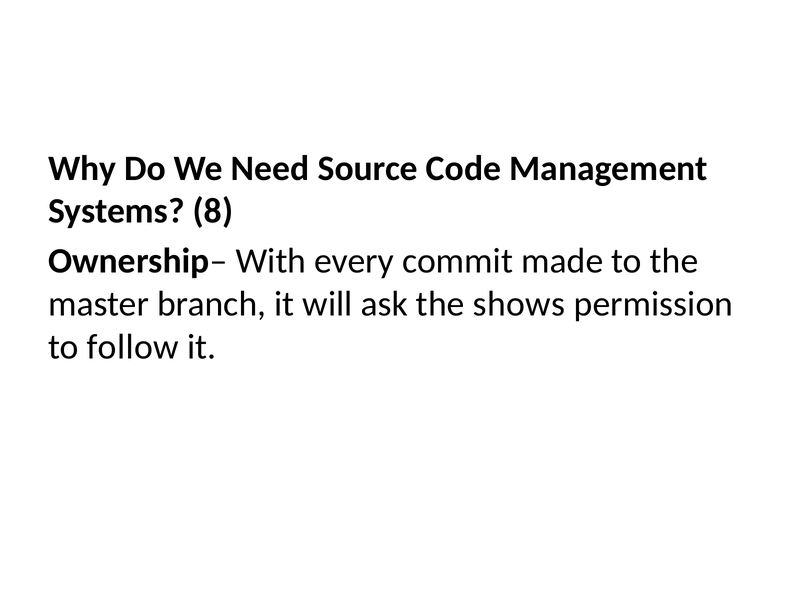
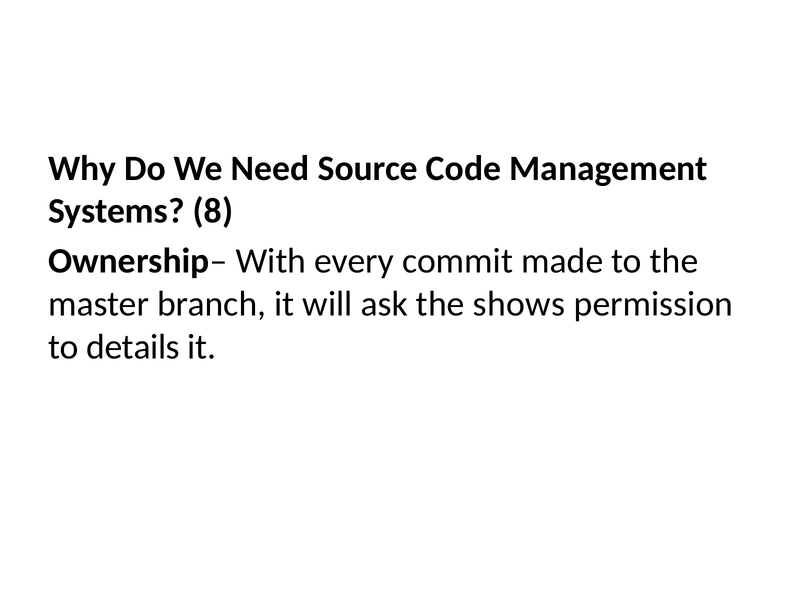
follow: follow -> details (133, 347)
